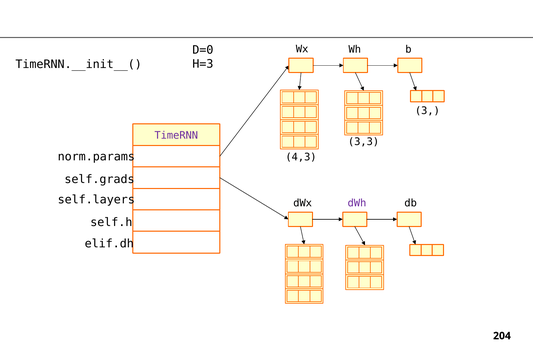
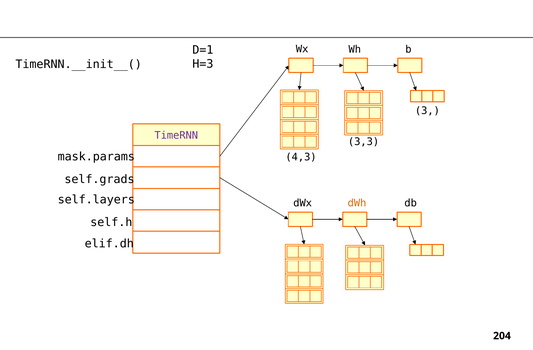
D=0: D=0 -> D=1 (203, 50)
norm.params: norm.params -> mask.params (96, 157)
dWh colour: purple -> orange (357, 203)
